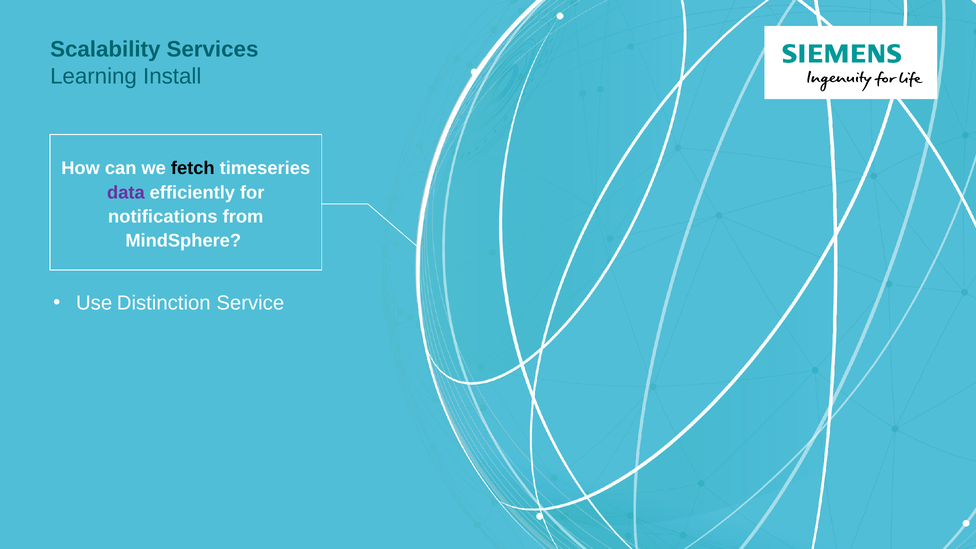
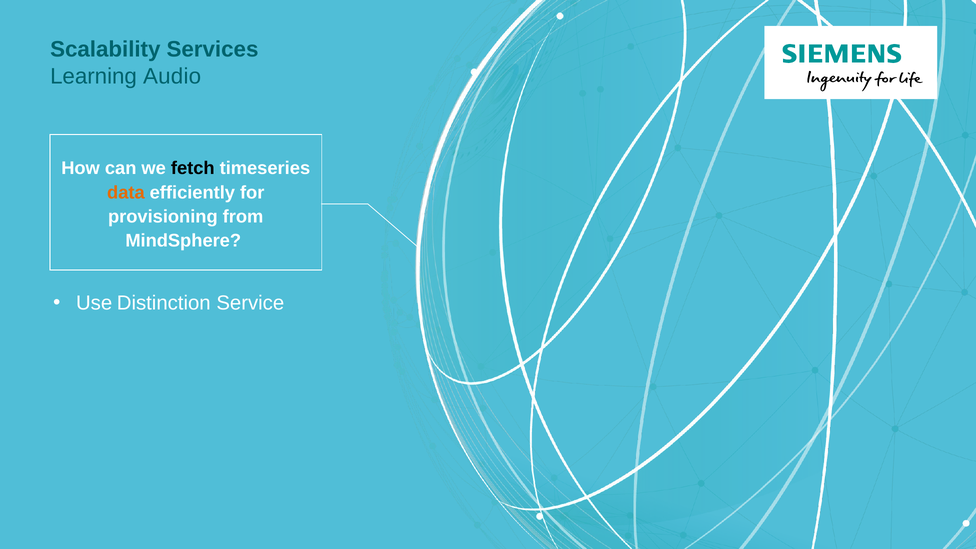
Install: Install -> Audio (172, 76)
data colour: purple -> orange (126, 193)
notifications: notifications -> provisioning (163, 217)
